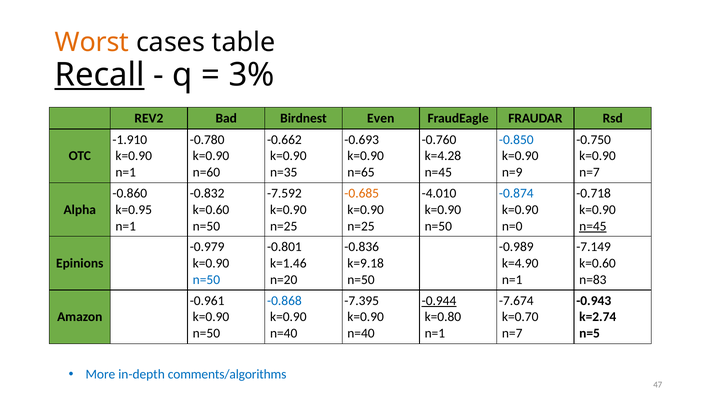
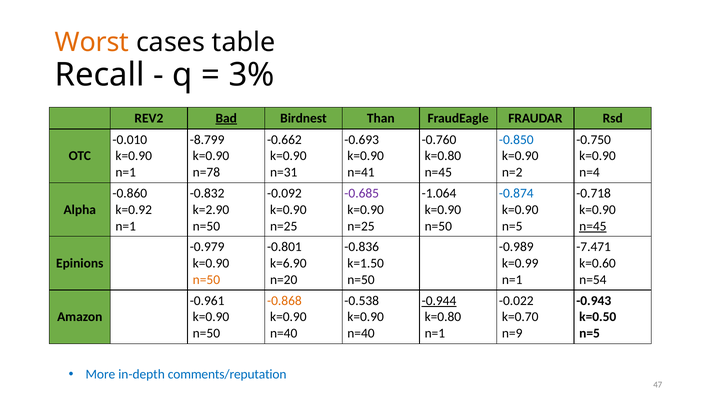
Recall underline: present -> none (100, 75)
Bad underline: none -> present (226, 118)
Even: Even -> Than (381, 118)
-1.910: -1.910 -> -0.010 (130, 140)
-0.780: -0.780 -> -8.799 (207, 140)
k=4.28: k=4.28 -> k=0.80 (443, 156)
n=60: n=60 -> n=78 (206, 173)
n=35: n=35 -> n=31 (284, 173)
n=65: n=65 -> n=41 (361, 173)
n=9: n=9 -> n=2 (512, 173)
n=7: n=7 -> n=4 (589, 173)
-7.592: -7.592 -> -0.092 (284, 193)
-0.685 colour: orange -> purple (362, 193)
-4.010: -4.010 -> -1.064 (439, 193)
k=0.95: k=0.95 -> k=0.92 (134, 210)
k=0.60: k=0.60 -> k=2.90 (211, 210)
n=0: n=0 -> n=5 (512, 226)
-7.149: -7.149 -> -7.471 (594, 247)
k=1.46: k=1.46 -> k=6.90 (288, 264)
k=9.18: k=9.18 -> k=1.50 (366, 264)
k=4.90: k=4.90 -> k=0.99 (520, 264)
n=50 colour: blue -> orange (206, 280)
n=83: n=83 -> n=54 (593, 280)
-0.868 colour: blue -> orange (284, 301)
-7.395: -7.395 -> -0.538 (362, 301)
-7.674: -7.674 -> -0.022 (516, 301)
k=2.74: k=2.74 -> k=0.50 (598, 317)
n=7: n=7 -> n=9 (512, 334)
comments/algorithms: comments/algorithms -> comments/reputation (227, 375)
